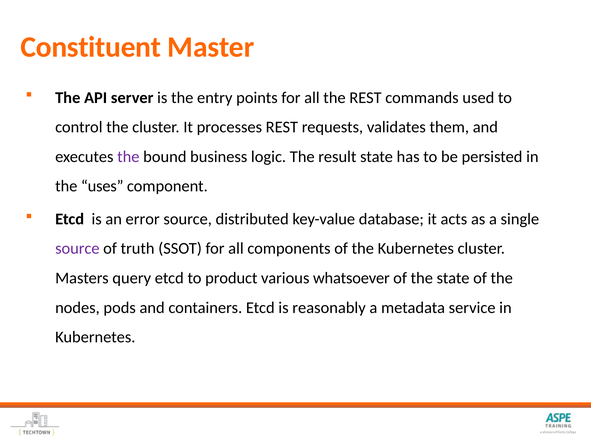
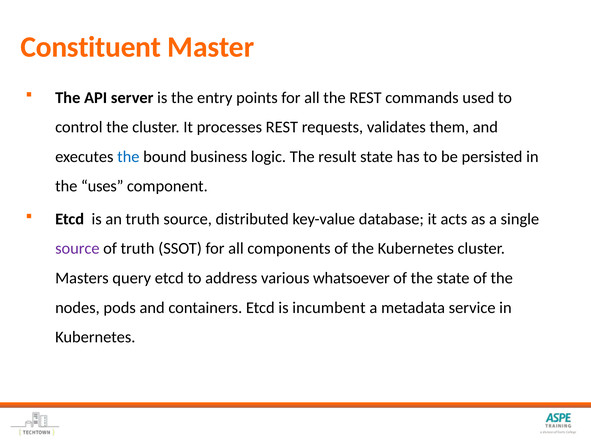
the colour: purple -> blue (128, 157)
an error: error -> truth (143, 219)
product: product -> address (231, 278)
reasonably: reasonably -> incumbent (329, 308)
